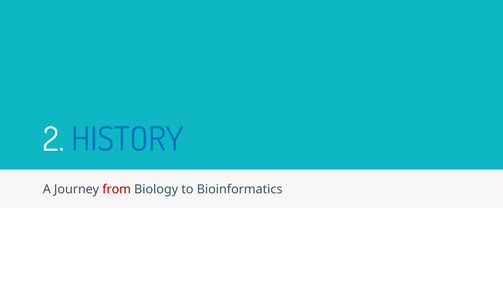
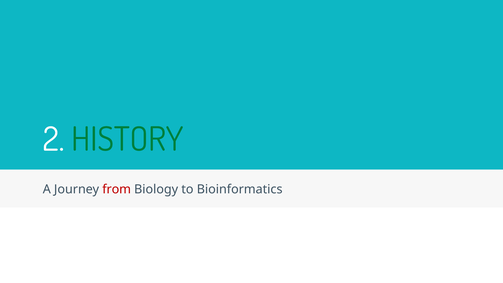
HISTORY colour: blue -> green (127, 140)
